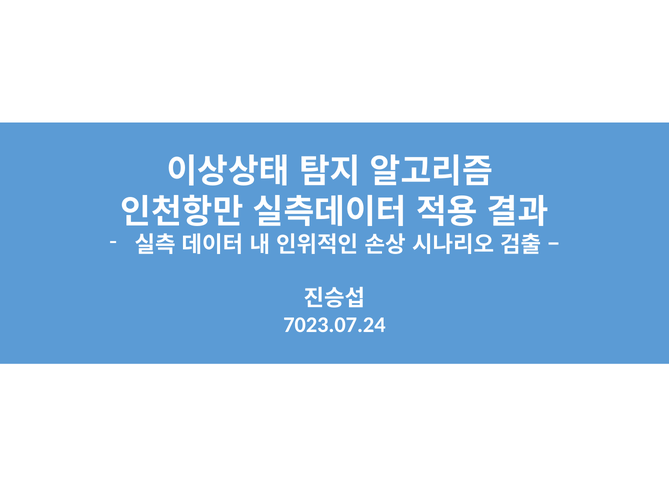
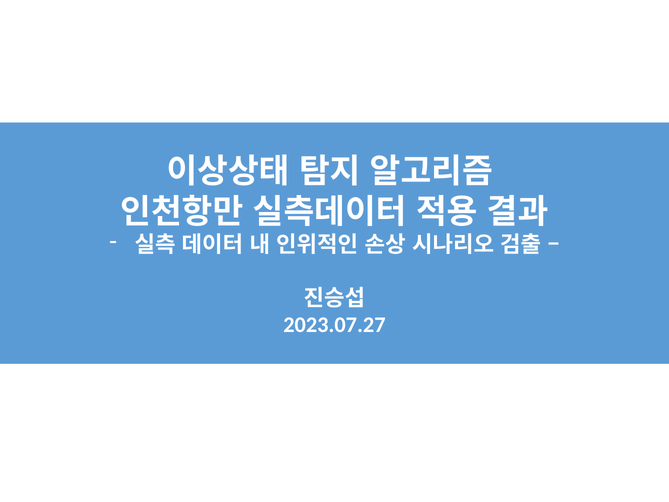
7023.07.24: 7023.07.24 -> 2023.07.27 (334, 325)
